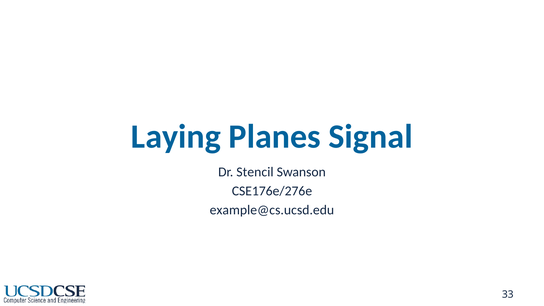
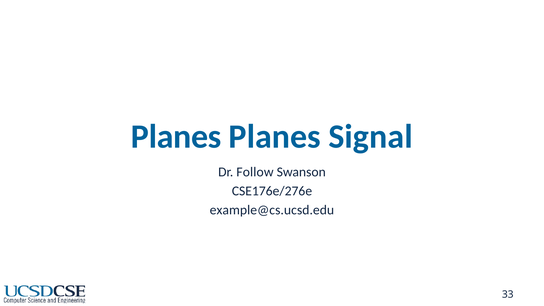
Laying: Laying -> Planes (176, 137)
Stencil: Stencil -> Follow (255, 172)
